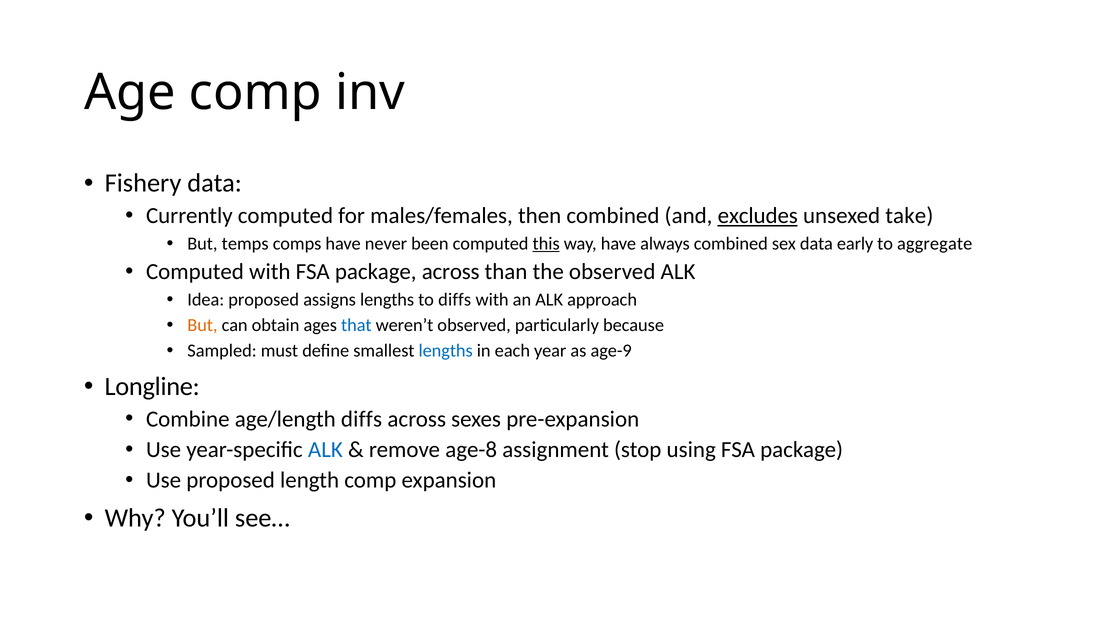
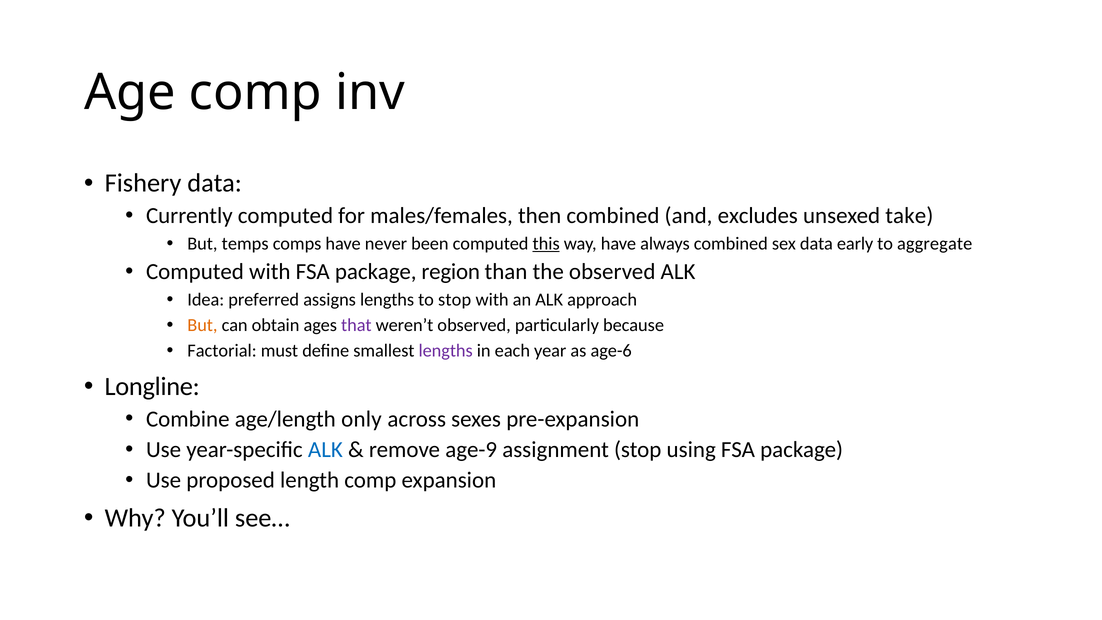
excludes underline: present -> none (758, 216)
package across: across -> region (451, 272)
Idea proposed: proposed -> preferred (264, 300)
to diffs: diffs -> stop (455, 300)
that colour: blue -> purple (356, 325)
Sampled: Sampled -> Factorial (222, 351)
lengths colour: blue -> purple (446, 351)
age-9: age-9 -> age-6 (611, 351)
age/length diffs: diffs -> only (361, 419)
age-8: age-8 -> age-9 (471, 449)
